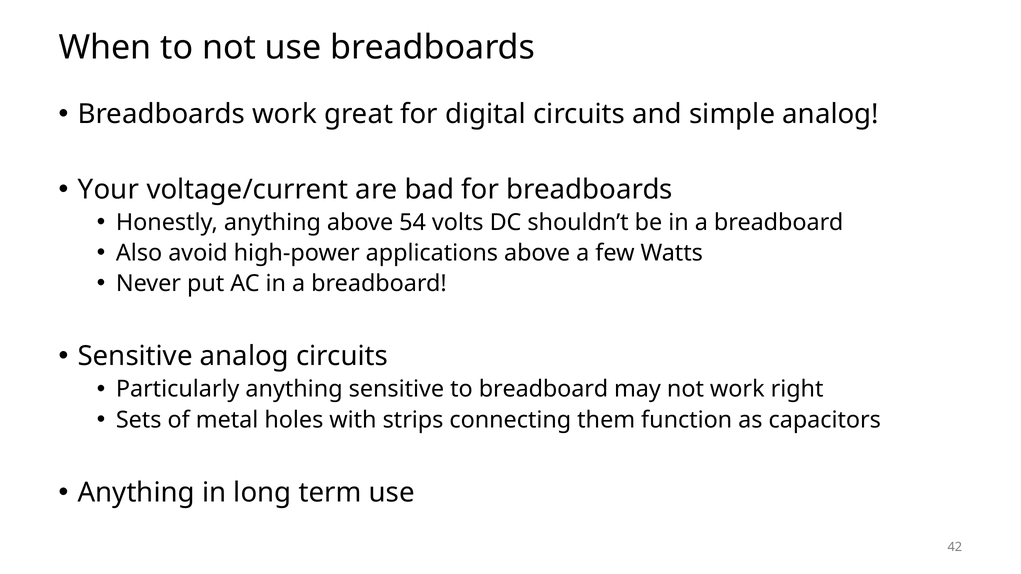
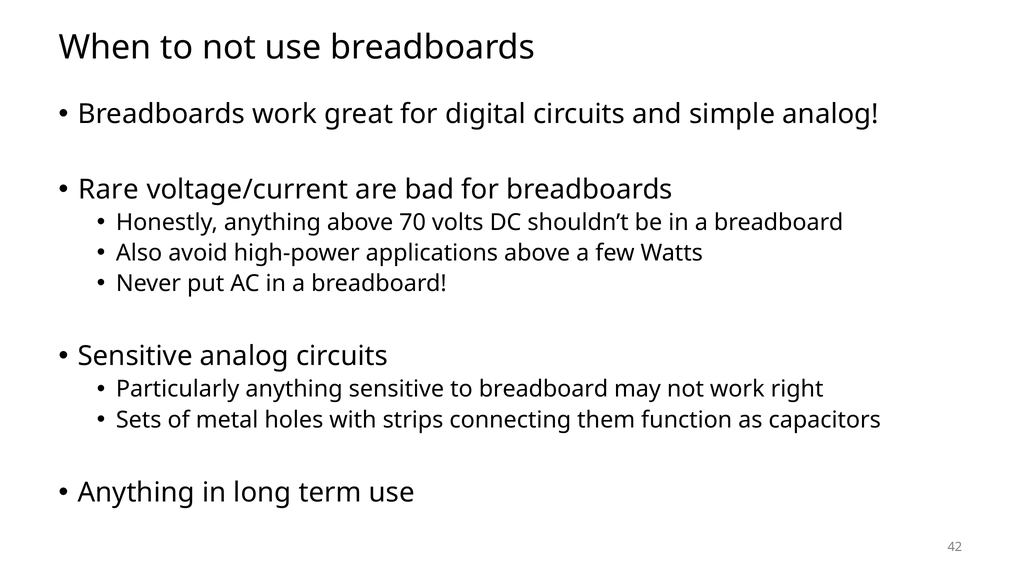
Your: Your -> Rare (108, 190)
54: 54 -> 70 (413, 222)
